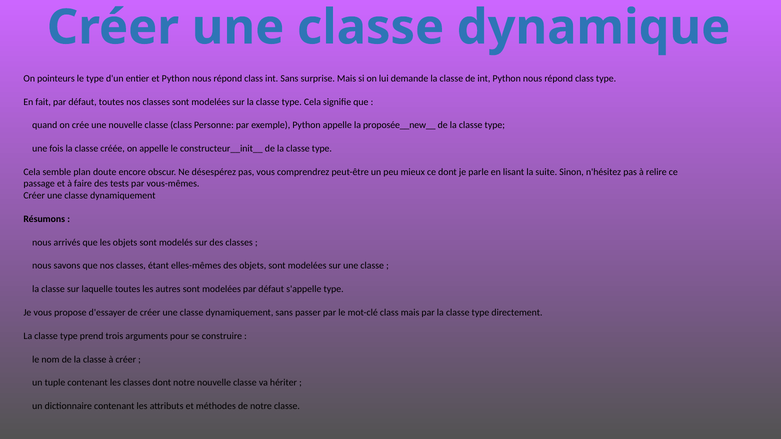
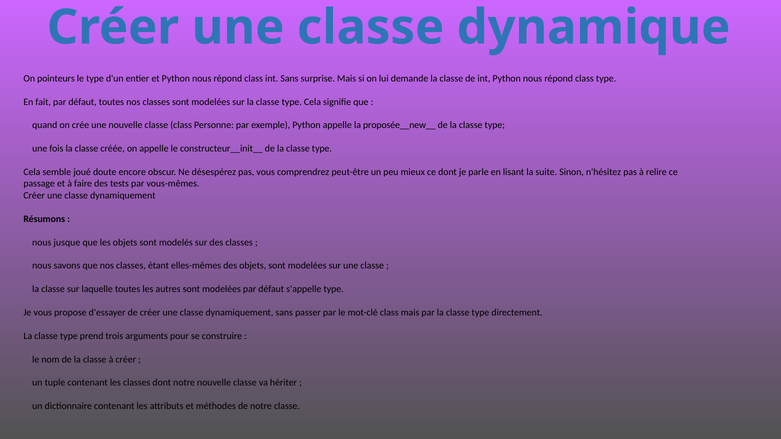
plan: plan -> joué (82, 172)
arrivés: arrivés -> jusque (67, 242)
